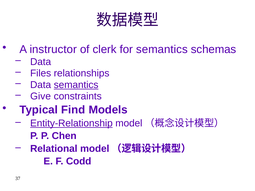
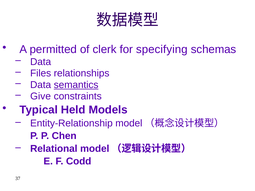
instructor: instructor -> permitted (53, 49)
for semantics: semantics -> specifying (162, 49)
Find: Find -> Held (73, 110)
Entity-Relationship underline: present -> none (71, 123)
